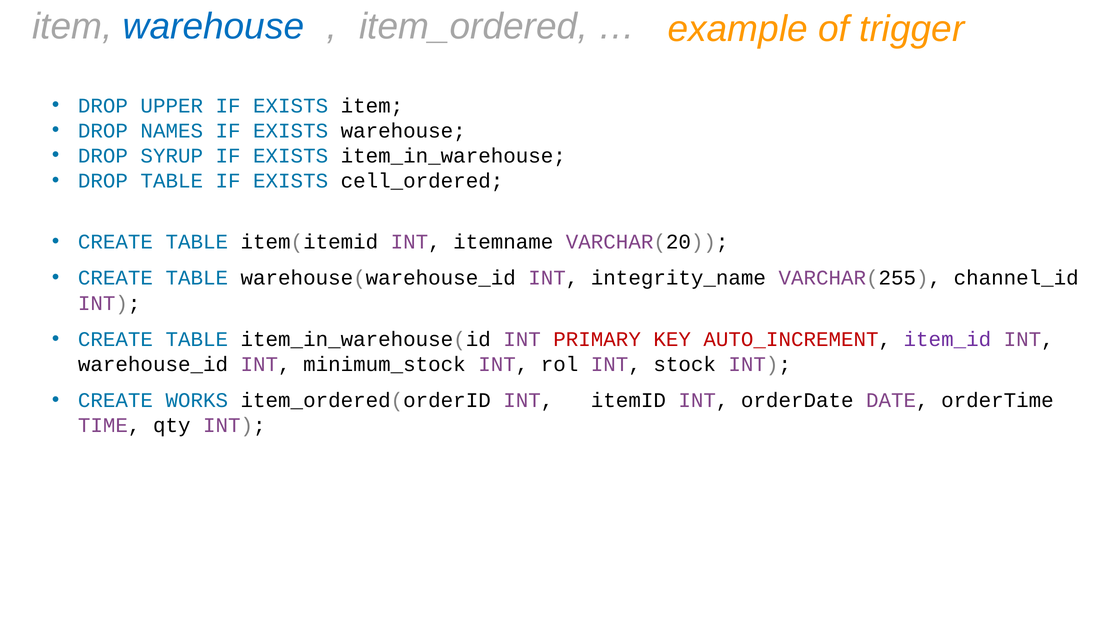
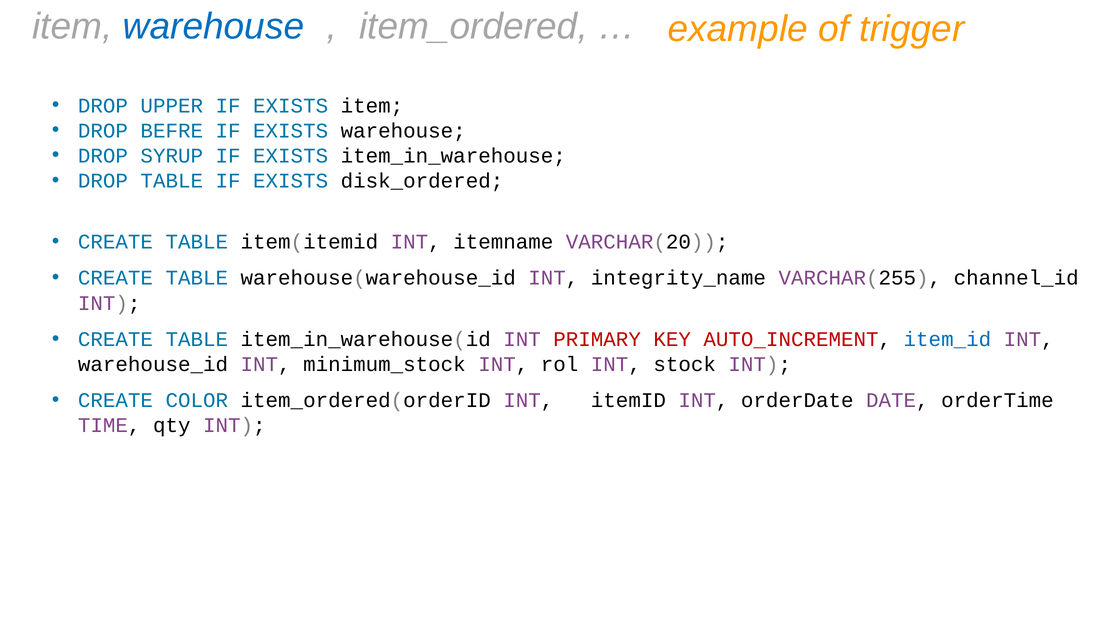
NAMES: NAMES -> BEFRE (172, 131)
cell_ordered: cell_ordered -> disk_ordered (422, 181)
item_id colour: purple -> blue (947, 339)
WORKS: WORKS -> COLOR (197, 400)
